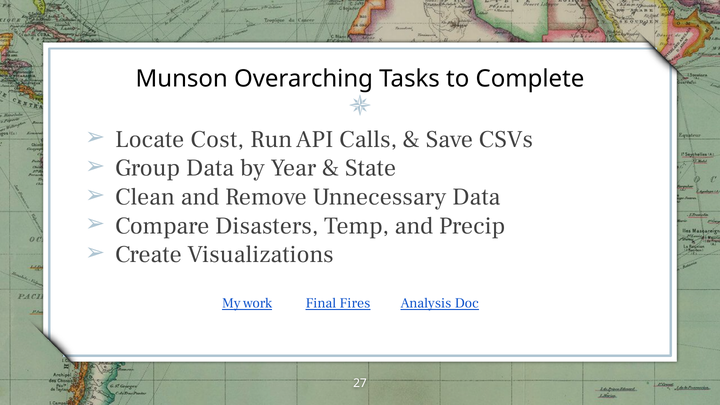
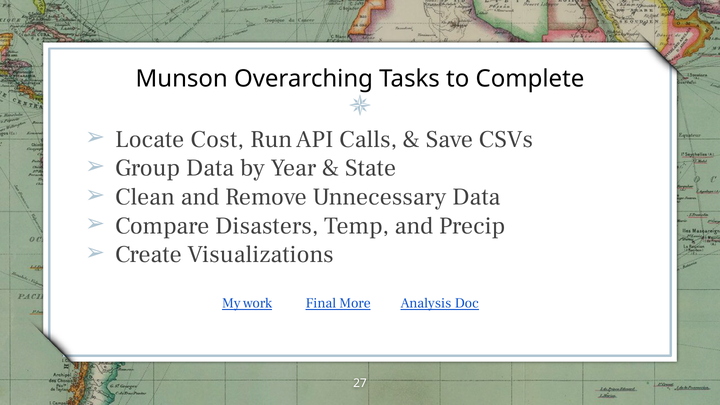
Fires: Fires -> More (355, 303)
